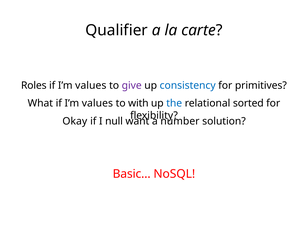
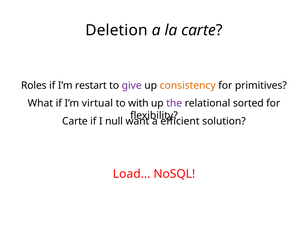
Qualifier: Qualifier -> Deletion (117, 30)
values: values -> restart (91, 85)
consistency colour: blue -> orange (188, 85)
What if I’m values: values -> virtual (97, 103)
the colour: blue -> purple (174, 103)
Okay: Okay -> Carte (75, 121)
number: number -> efficient (180, 121)
Basic…: Basic… -> Load… (132, 174)
